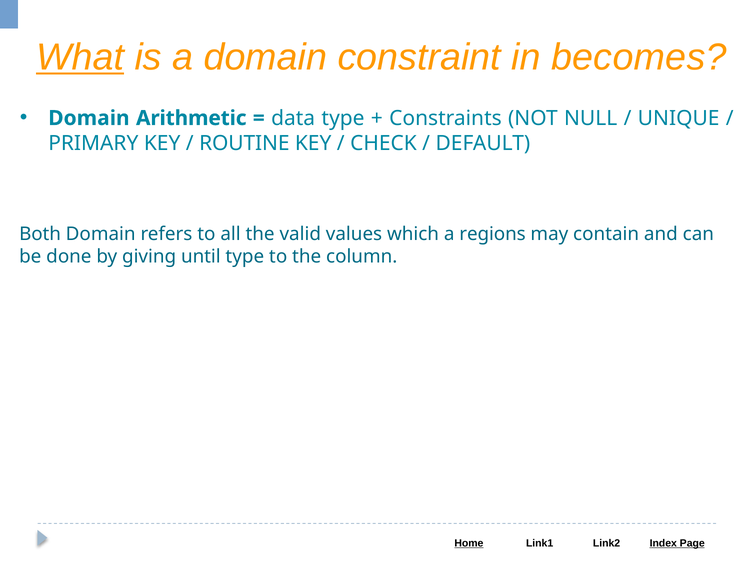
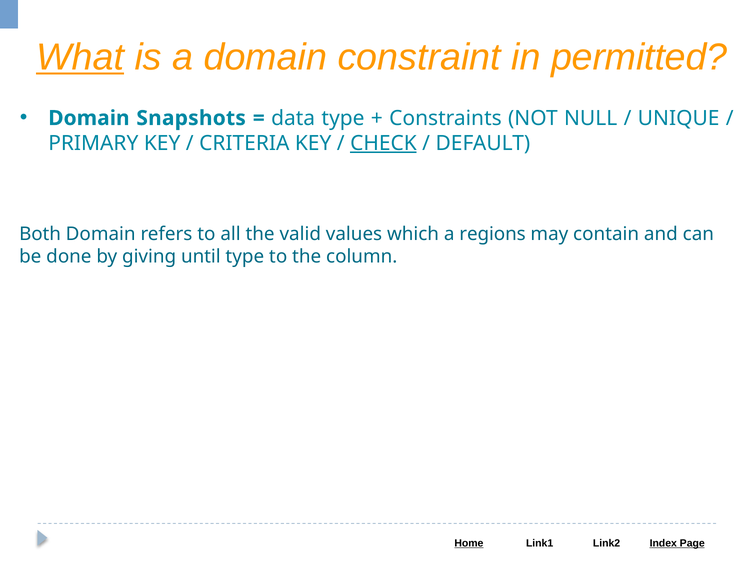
becomes: becomes -> permitted (639, 57)
Arithmetic: Arithmetic -> Snapshots (191, 118)
ROUTINE: ROUTINE -> CRITERIA (244, 143)
CHECK underline: none -> present (383, 143)
